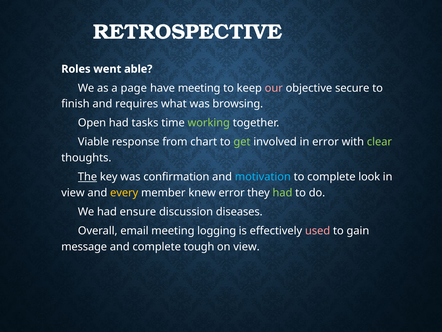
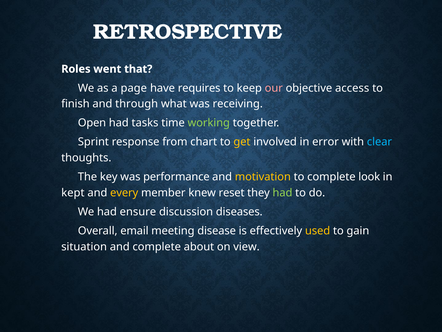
able: able -> that (138, 69)
have meeting: meeting -> requires (199, 88)
secure: secure -> access (352, 88)
requires: requires -> through (137, 104)
browsing: browsing -> receiving (238, 104)
Viable: Viable -> Sprint (93, 142)
get colour: light green -> yellow (242, 142)
clear colour: light green -> light blue (379, 142)
The underline: present -> none (88, 177)
confirmation: confirmation -> performance (176, 177)
motivation colour: light blue -> yellow (263, 177)
view: view -> kept (73, 193)
knew error: error -> reset (232, 193)
logging: logging -> disease (217, 230)
used colour: pink -> yellow (318, 230)
message: message -> situation (84, 246)
tough: tough -> about (199, 246)
